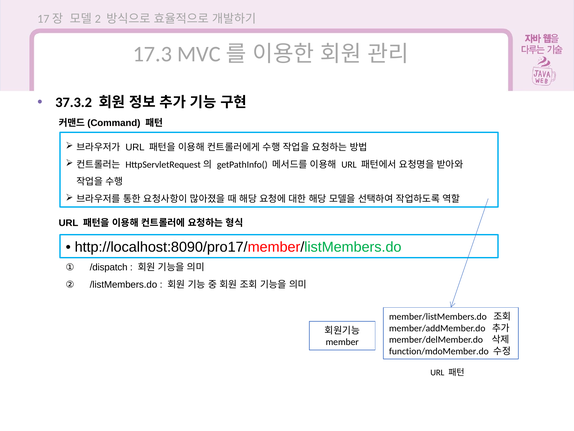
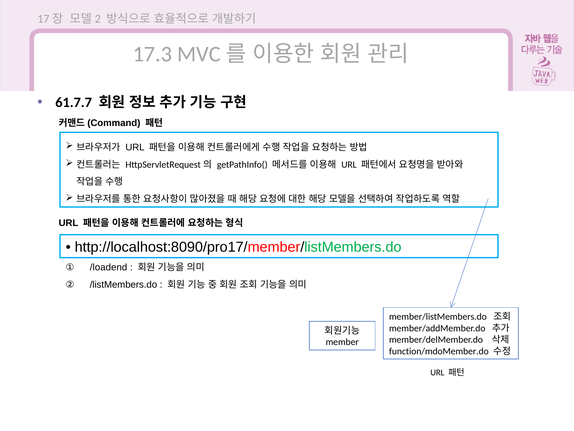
37.3.2: 37.3.2 -> 61.7.7 (74, 102)
/dispatch: /dispatch -> /loadend (109, 267)
